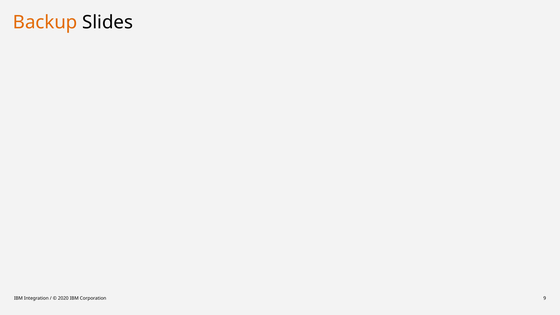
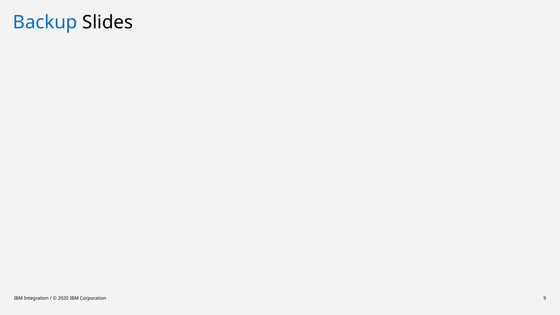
Backup colour: orange -> blue (45, 22)
